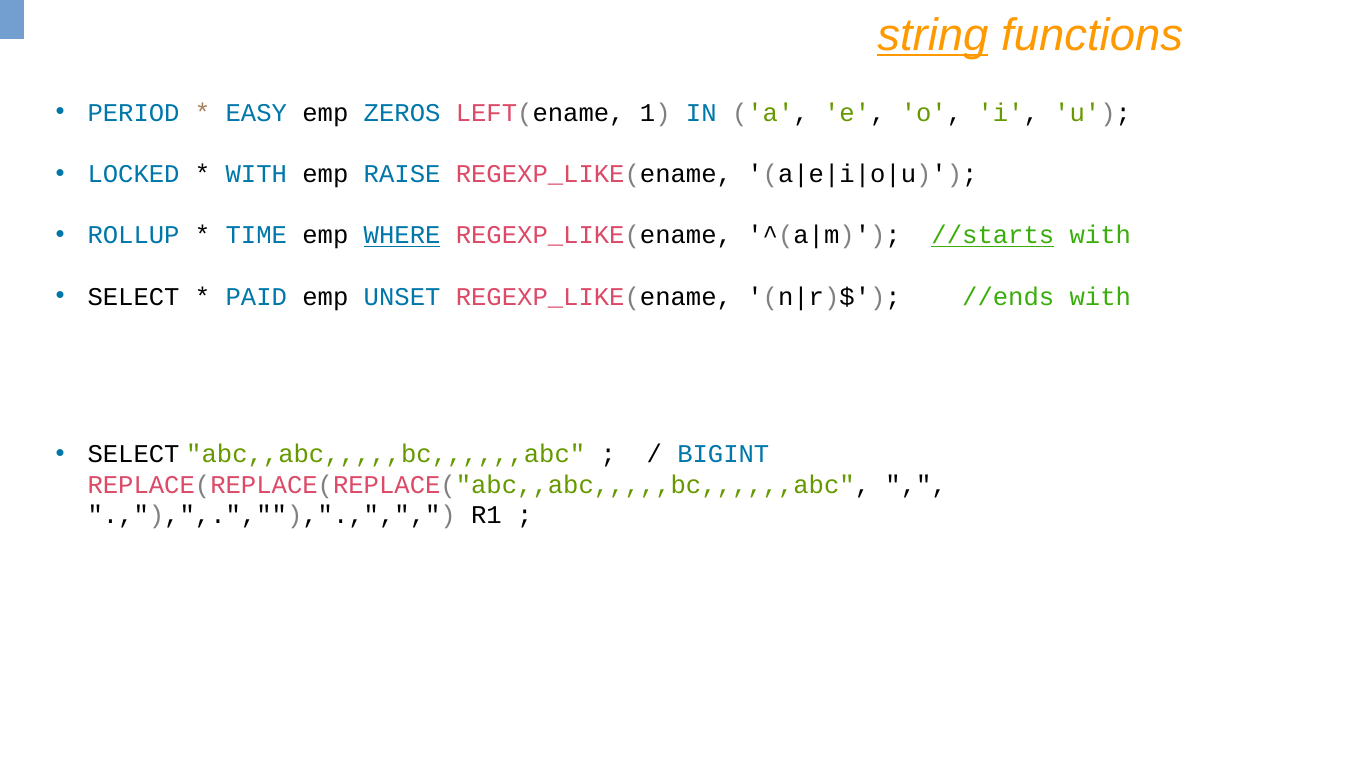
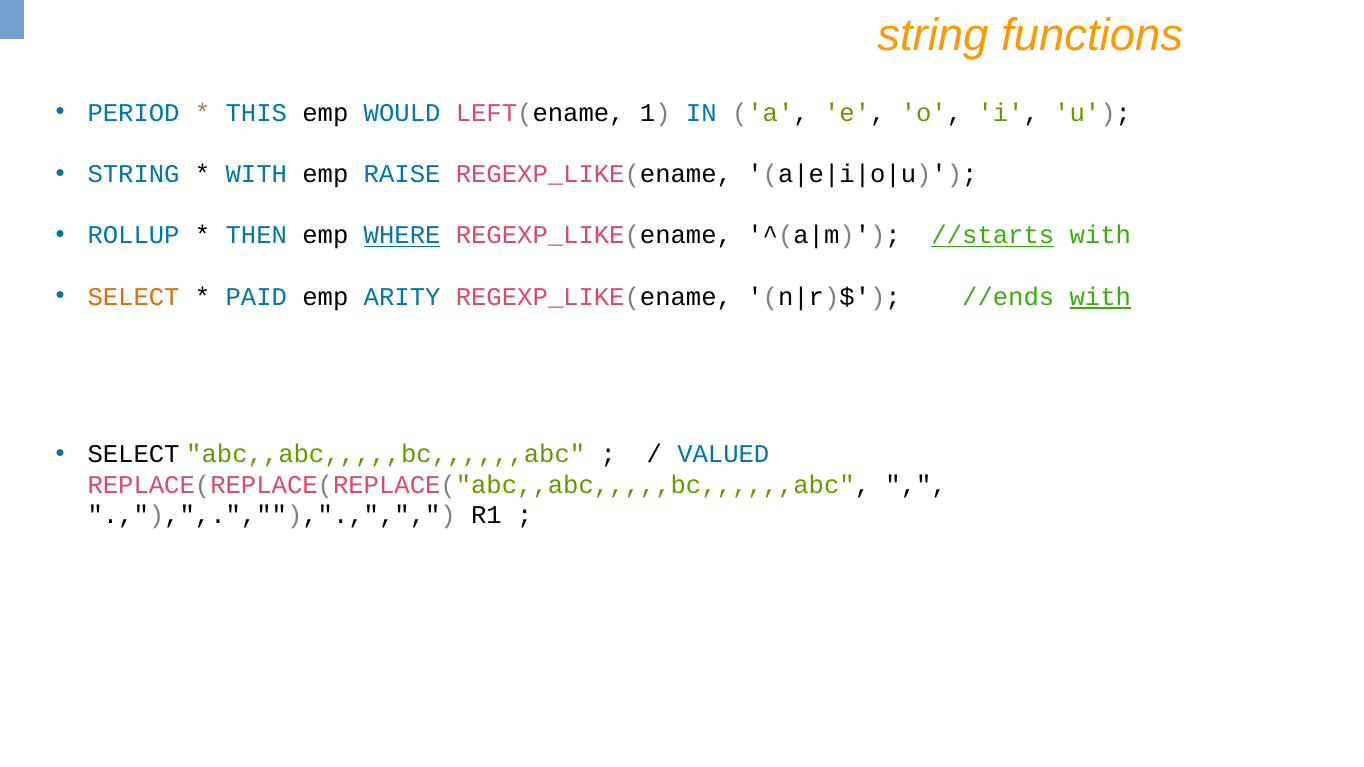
string underline: present -> none (933, 35)
EASY: EASY -> THIS (256, 113)
ZEROS: ZEROS -> WOULD (402, 113)
LOCKED: LOCKED -> STRING (134, 174)
TIME: TIME -> THEN (256, 236)
SELECT colour: black -> orange (134, 297)
UNSET: UNSET -> ARITY (402, 297)
with underline: none -> present (1100, 297)
BIGINT: BIGINT -> VALUED (723, 454)
